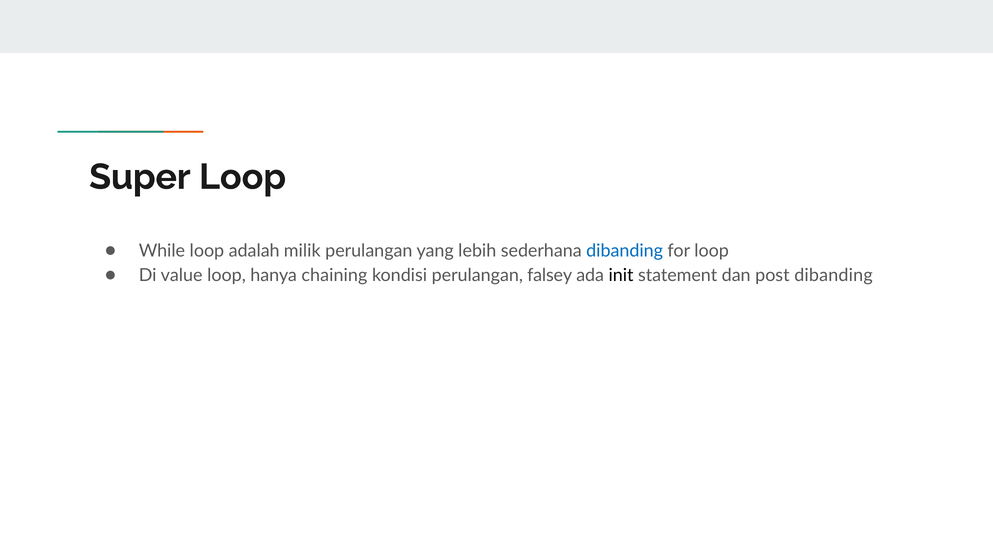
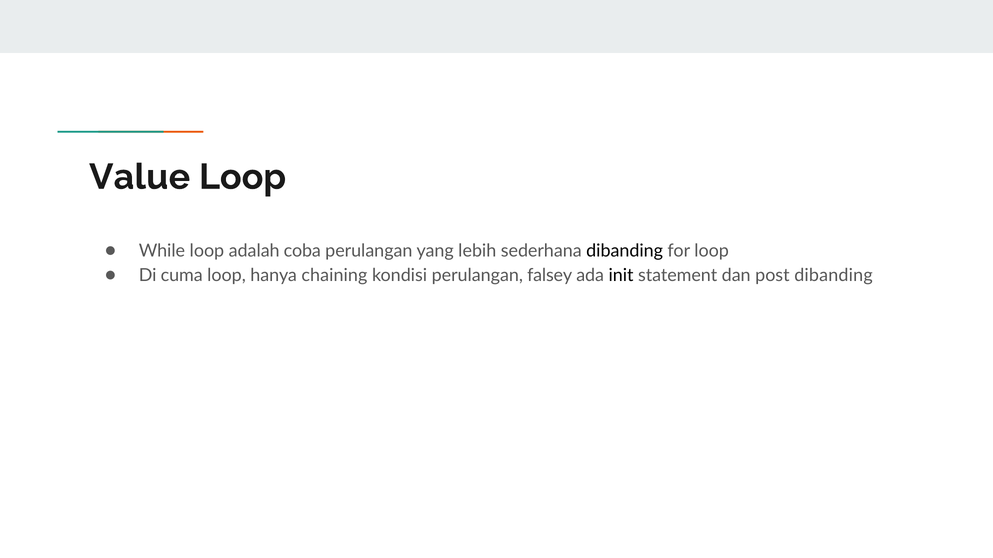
Super: Super -> Value (140, 177)
milik: milik -> coba (302, 251)
dibanding colour: blue -> black (625, 251)
value: value -> cuma (182, 276)
